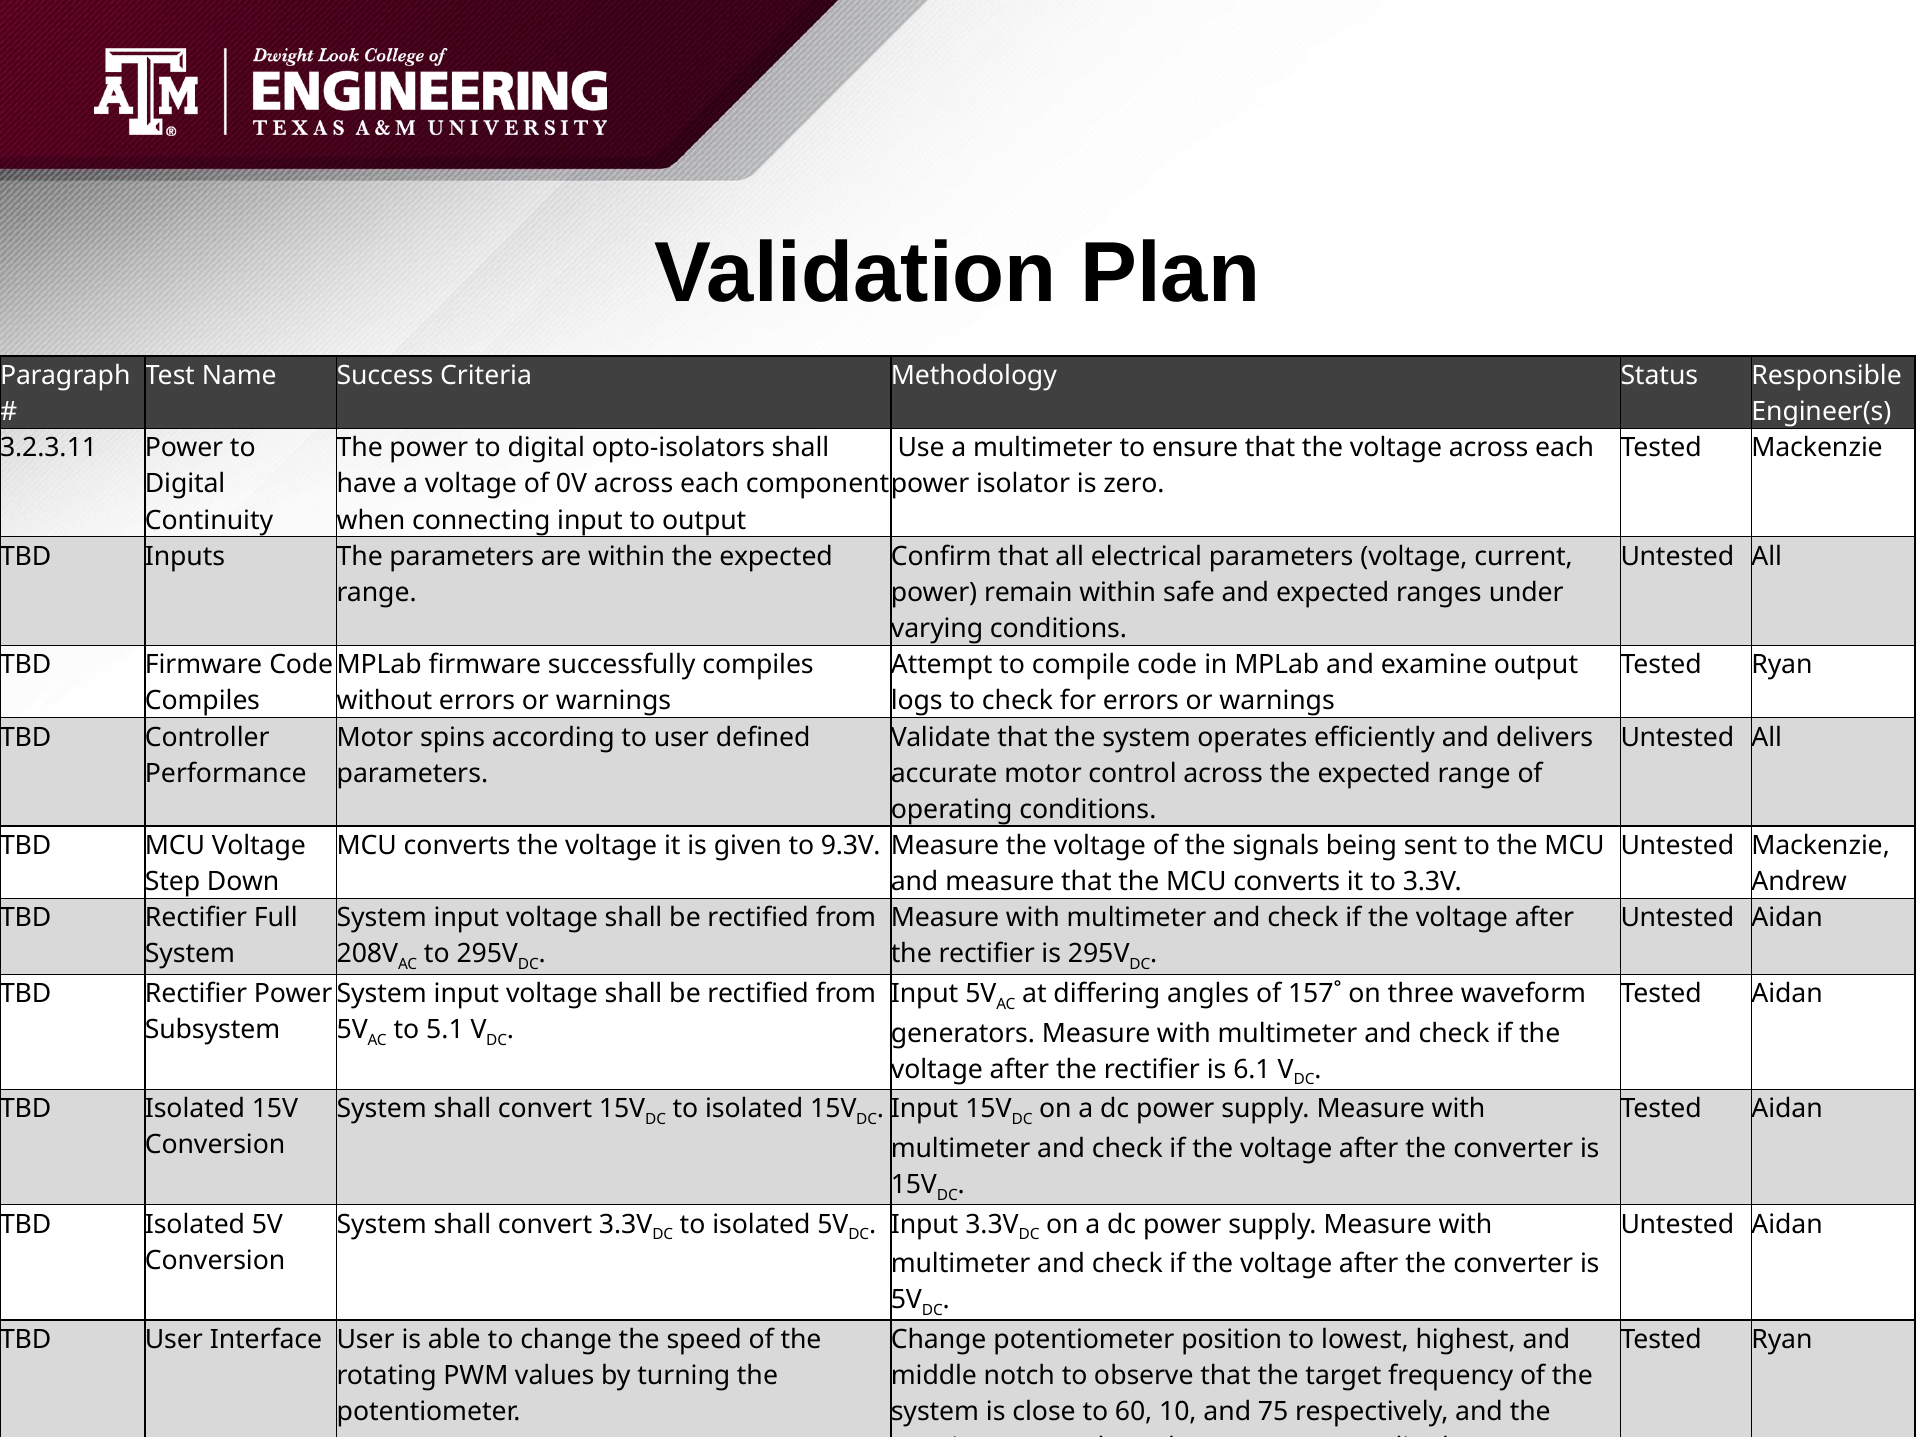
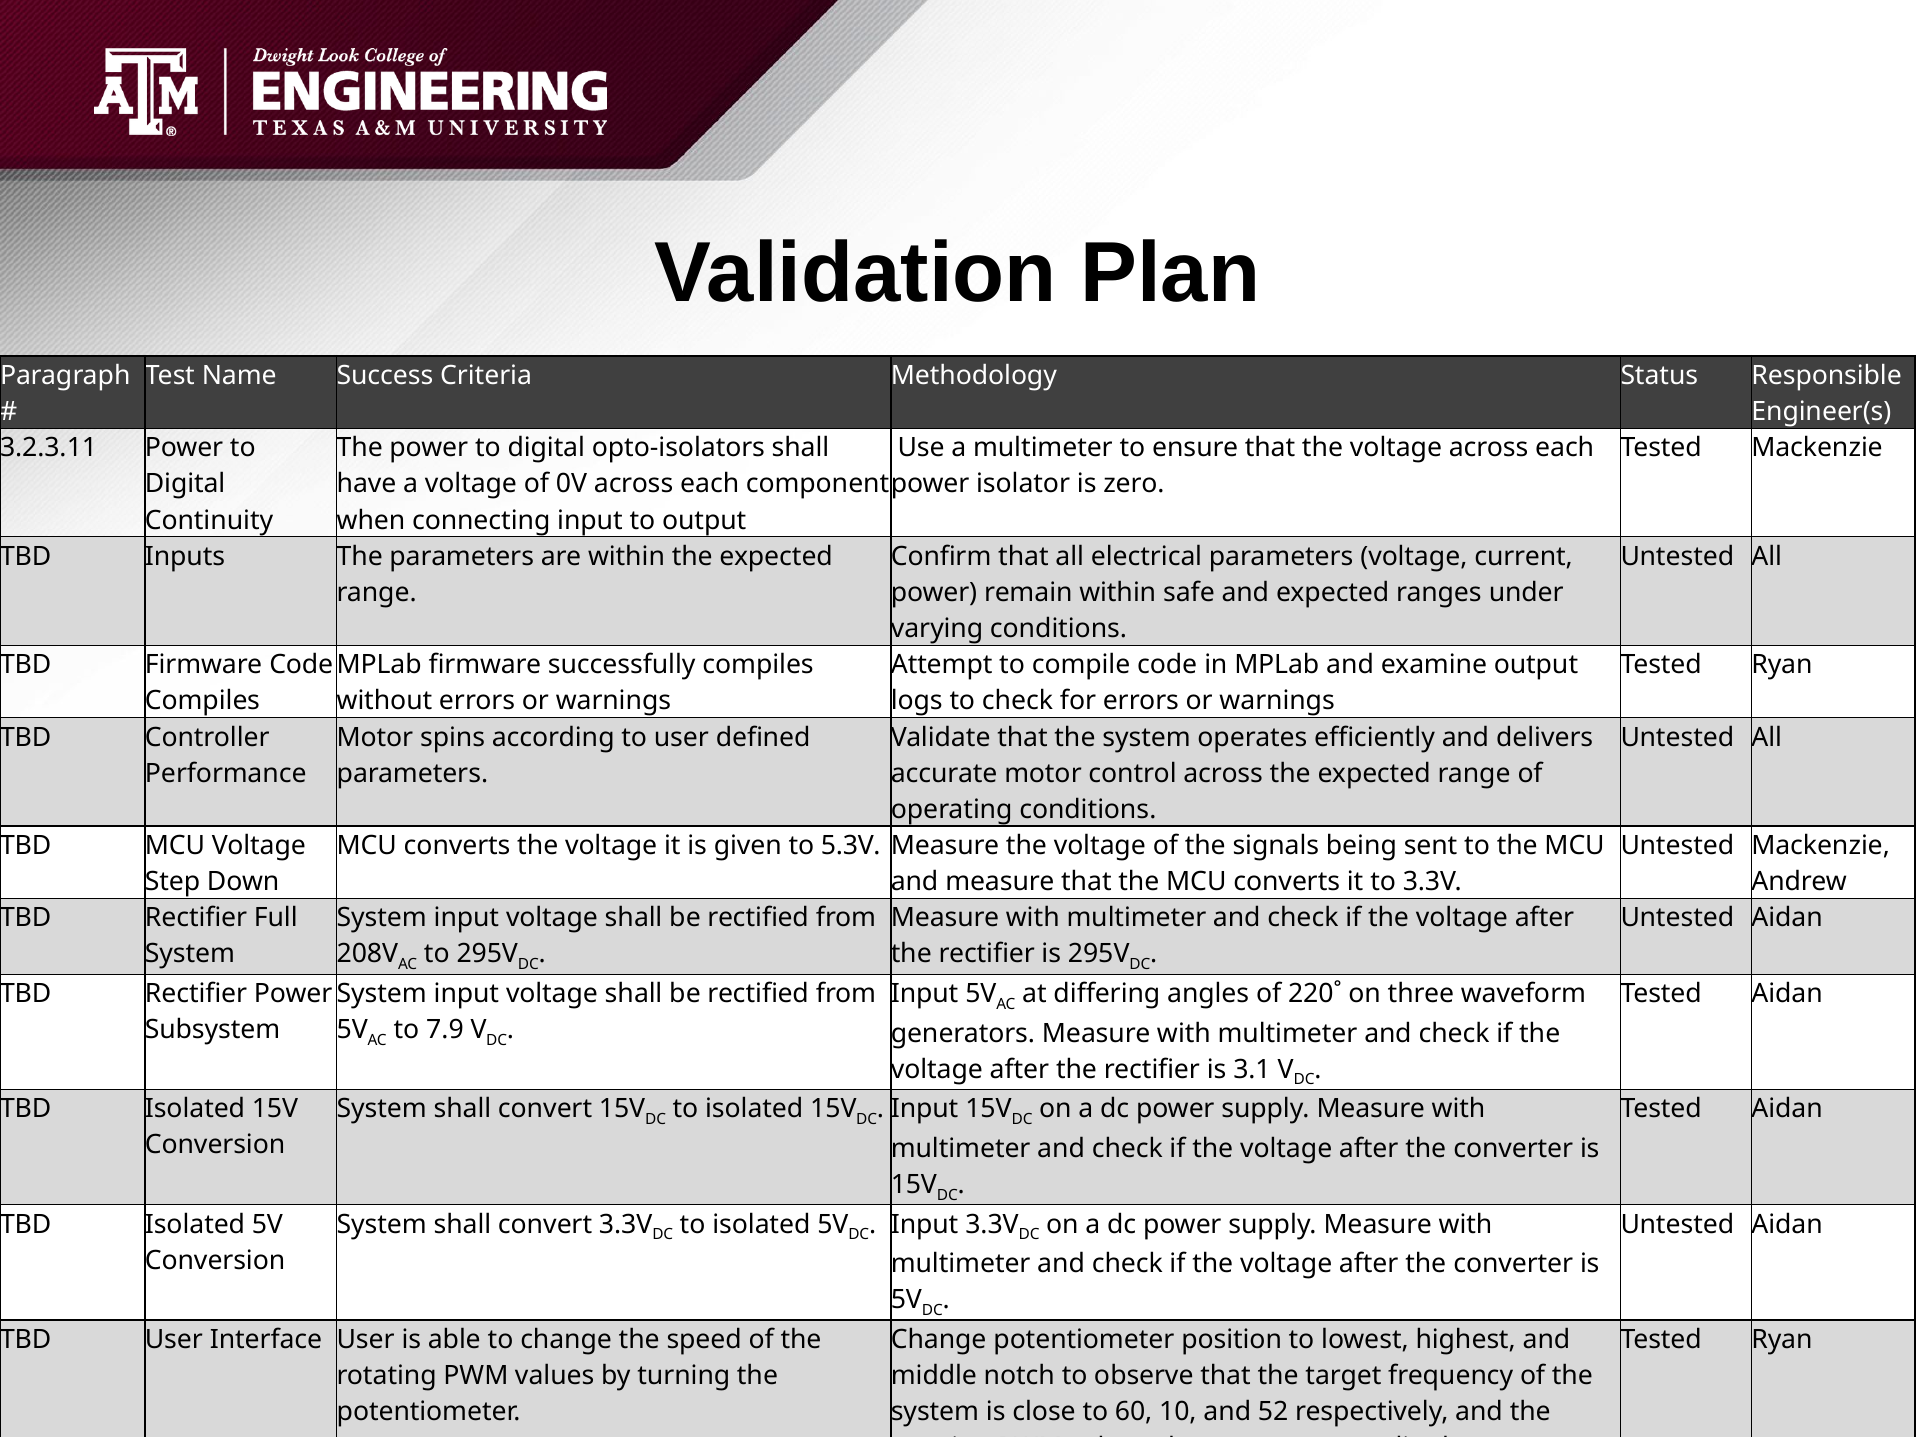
9.3V: 9.3V -> 5.3V (851, 846)
157˚: 157˚ -> 220˚ (1315, 994)
5.1: 5.1 -> 7.9 (445, 1030)
6.1: 6.1 -> 3.1 (1252, 1069)
75: 75 -> 52 (1273, 1412)
